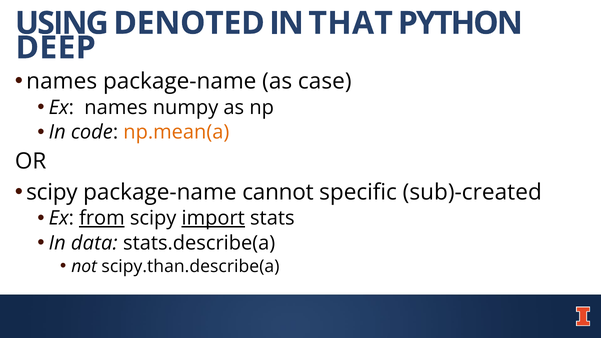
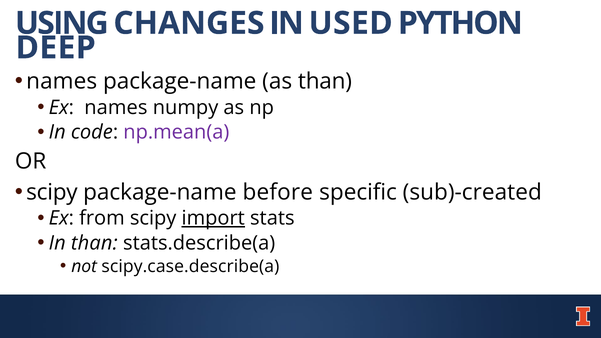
DENOTED: DENOTED -> CHANGES (189, 23)
THAT: THAT -> USED (351, 23)
as case: case -> than (325, 81)
np.mean(a colour: orange -> purple (176, 132)
cannot: cannot -> before (278, 192)
from underline: present -> none (102, 218)
In data: data -> than (94, 243)
scipy.than.describe(a: scipy.than.describe(a -> scipy.case.describe(a (190, 266)
